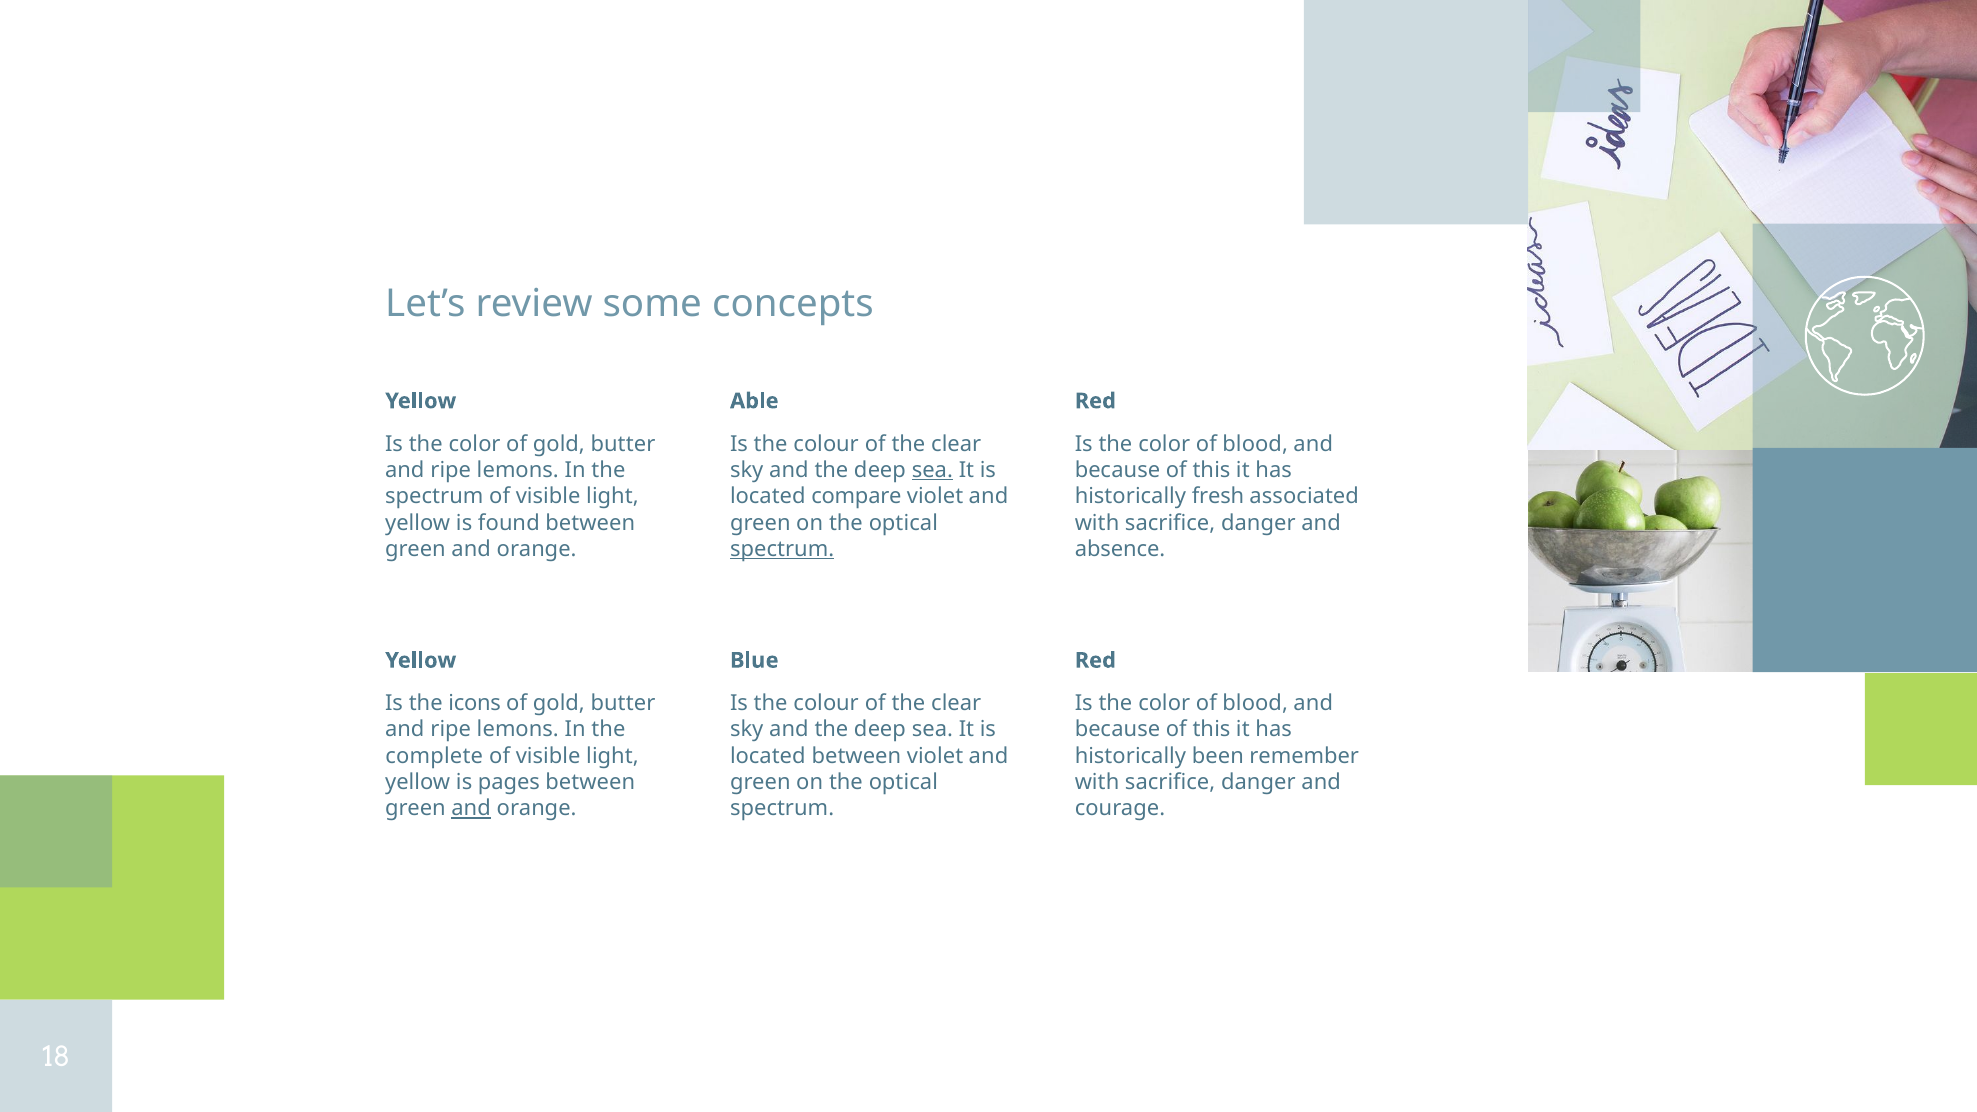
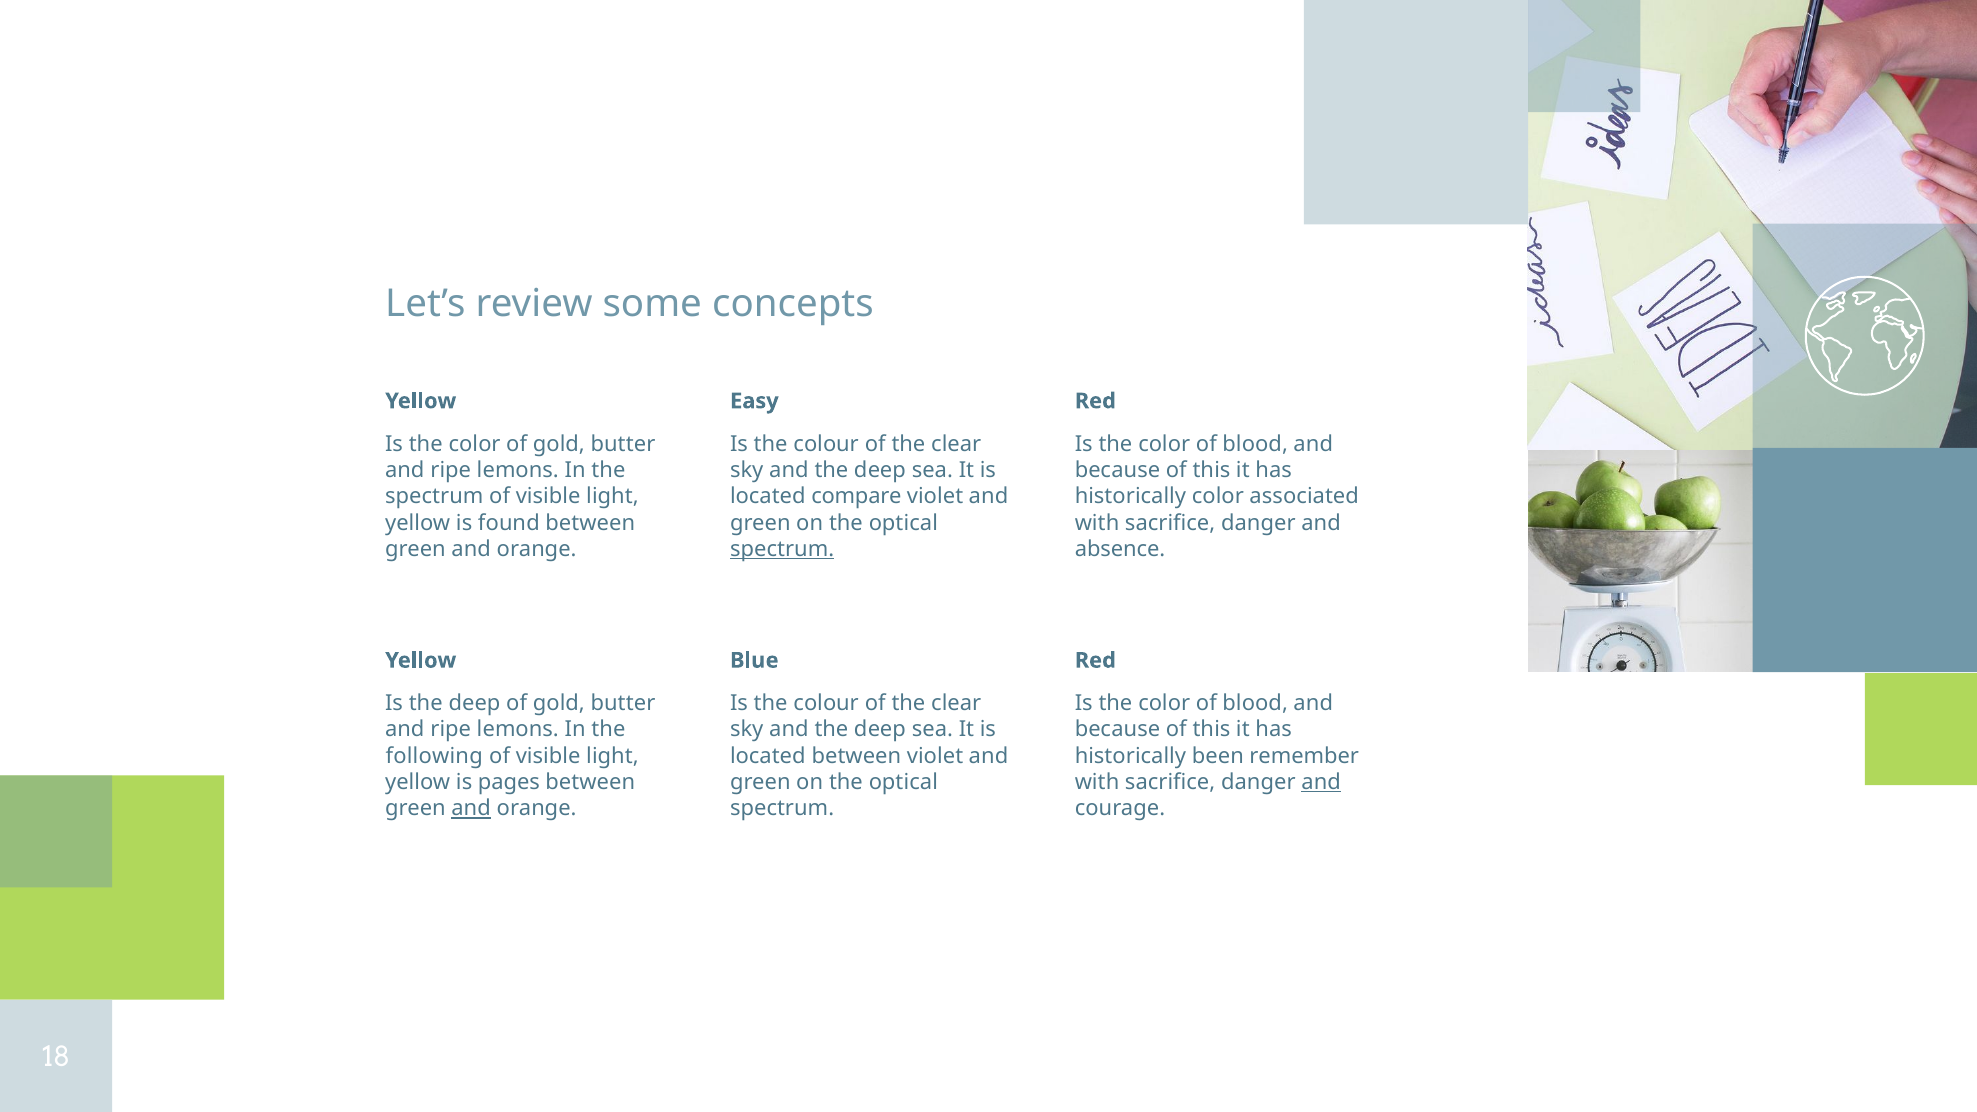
Able: Able -> Easy (754, 401)
sea underline: present -> none (932, 470)
historically fresh: fresh -> color (1218, 497)
Is the icons: icons -> deep (475, 703)
complete: complete -> following (434, 756)
and underline: none -> present (1321, 782)
